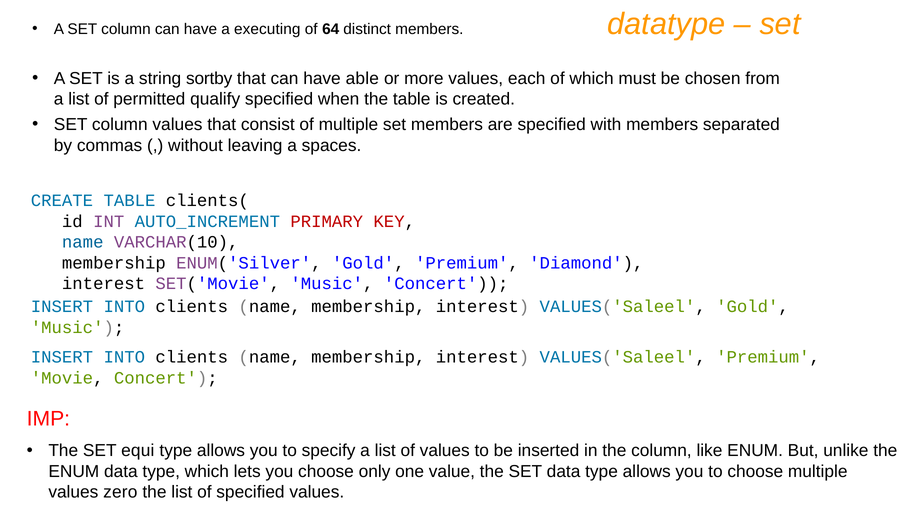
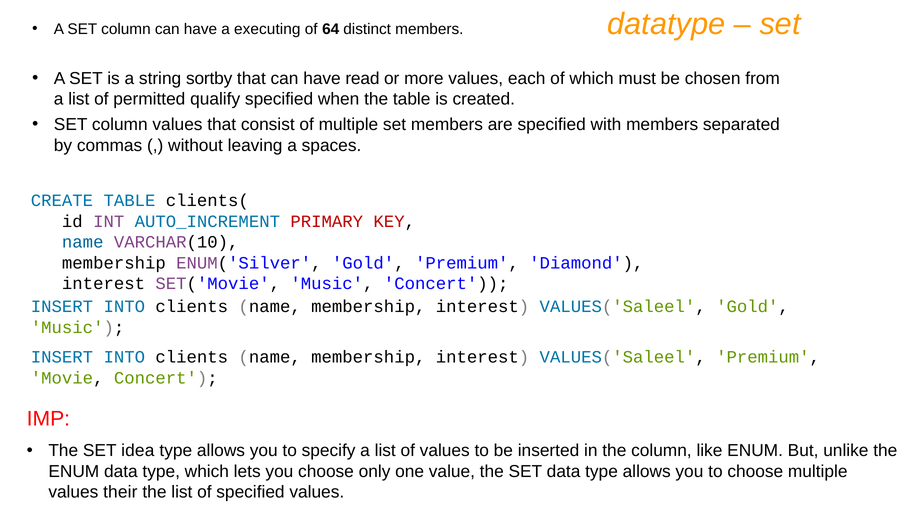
able: able -> read (362, 78)
equi: equi -> idea (138, 451)
zero: zero -> their (120, 492)
